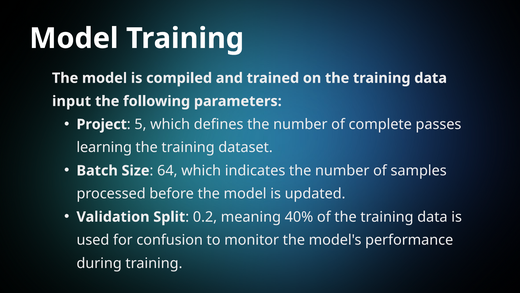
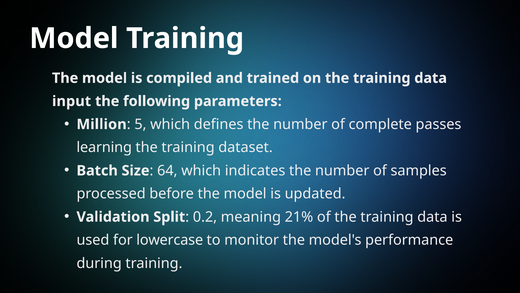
Project: Project -> Million (102, 124)
40%: 40% -> 21% (299, 217)
confusion: confusion -> lowercase (170, 240)
